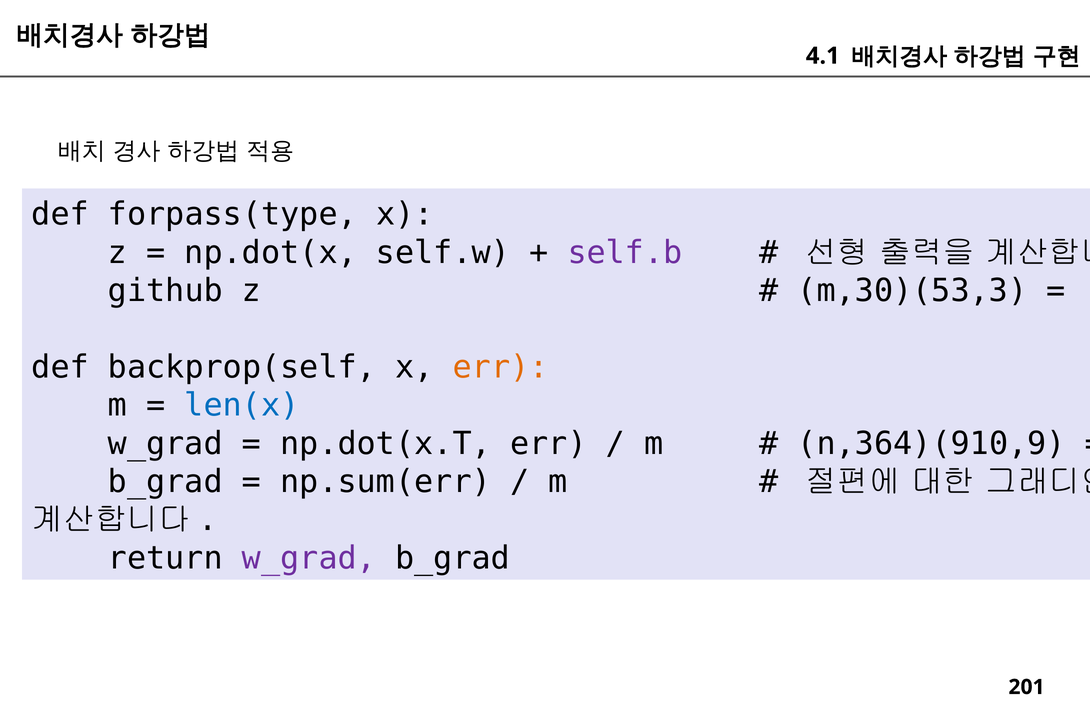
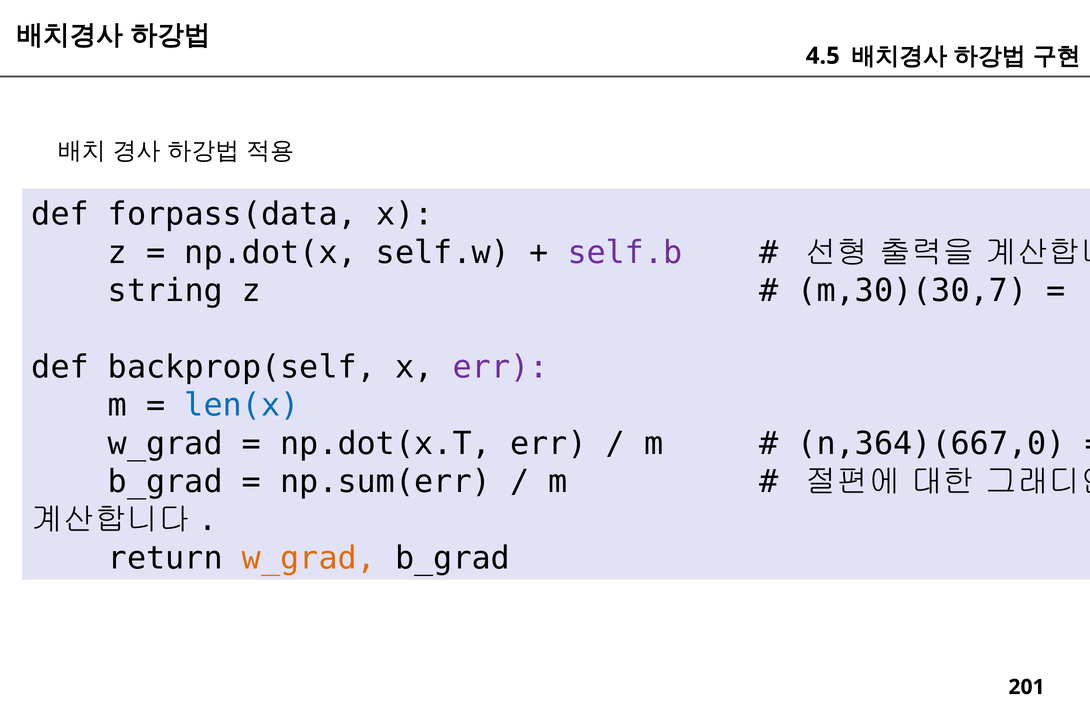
4.1: 4.1 -> 4.5 (823, 56)
forpass(type: forpass(type -> forpass(data (232, 214)
github: github -> string (165, 291)
m,30)(53,3: m,30)(53,3 -> m,30)(30,7 (912, 291)
err colour: orange -> purple (501, 367)
n,364)(910,9: n,364)(910,9 -> n,364)(667,0 (932, 444)
w_grad colour: purple -> orange (309, 558)
